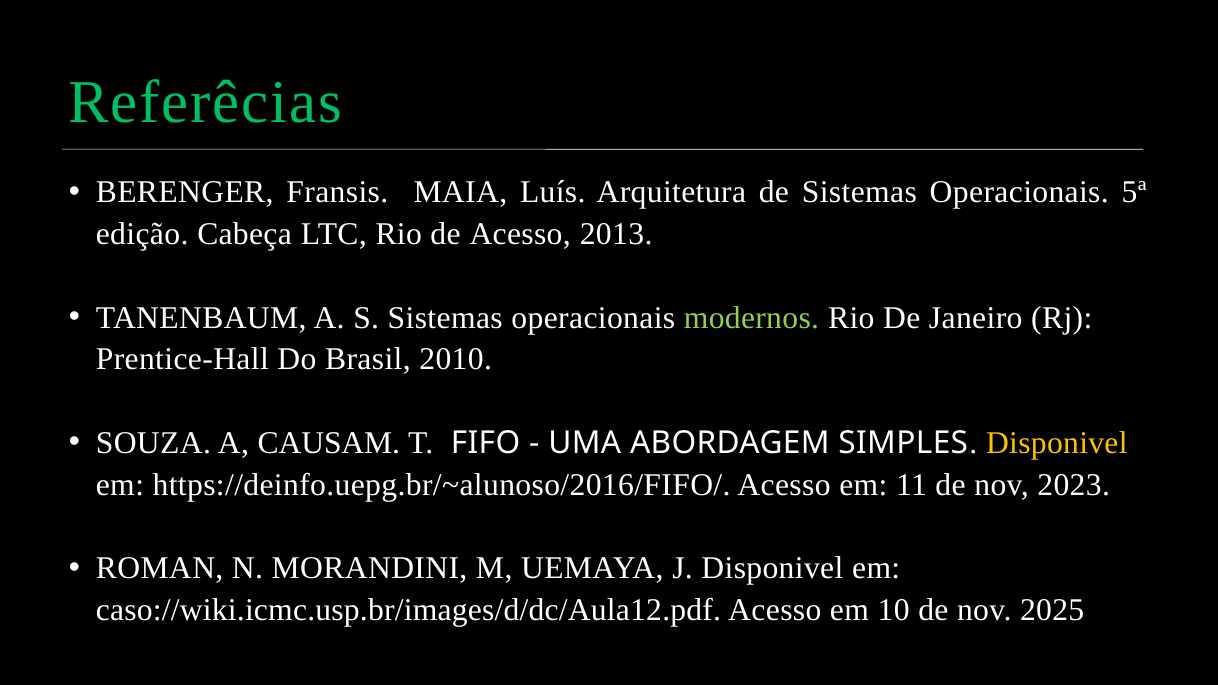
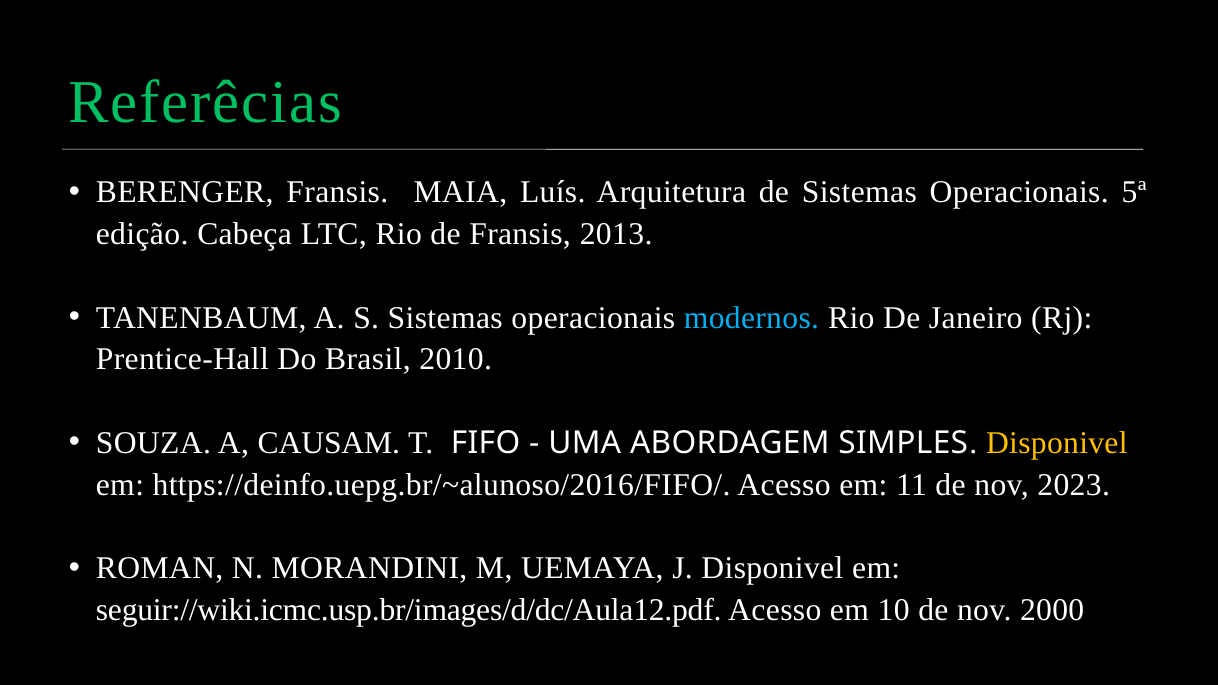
de Acesso: Acesso -> Fransis (520, 234)
modernos colour: light green -> light blue (751, 318)
caso://wiki.icmc.usp.br/images/d/dc/Aula12.pdf: caso://wiki.icmc.usp.br/images/d/dc/Aula12.pdf -> seguir://wiki.icmc.usp.br/images/d/dc/Aula12.pdf (409, 610)
2025: 2025 -> 2000 (1052, 610)
